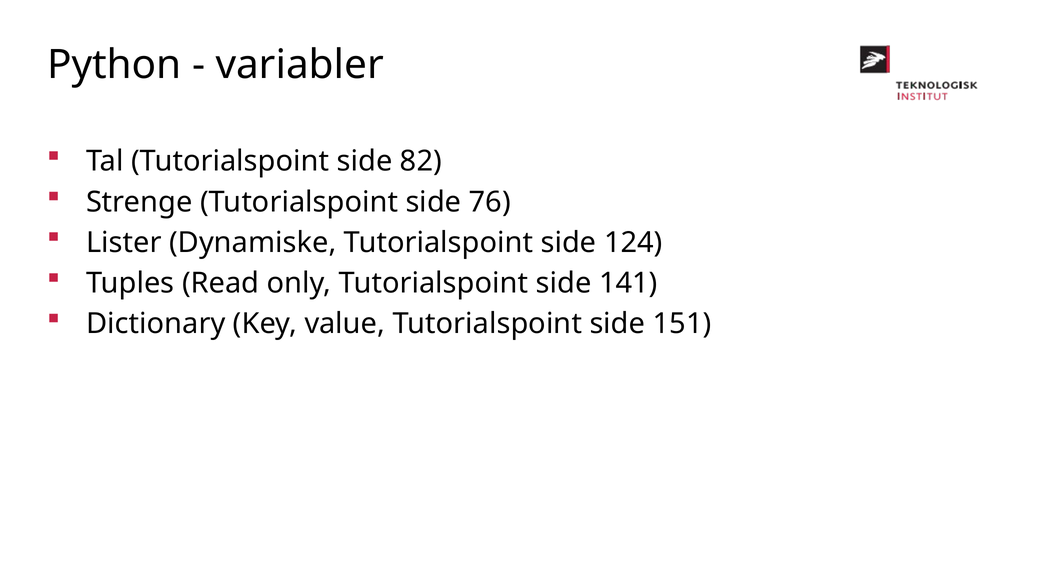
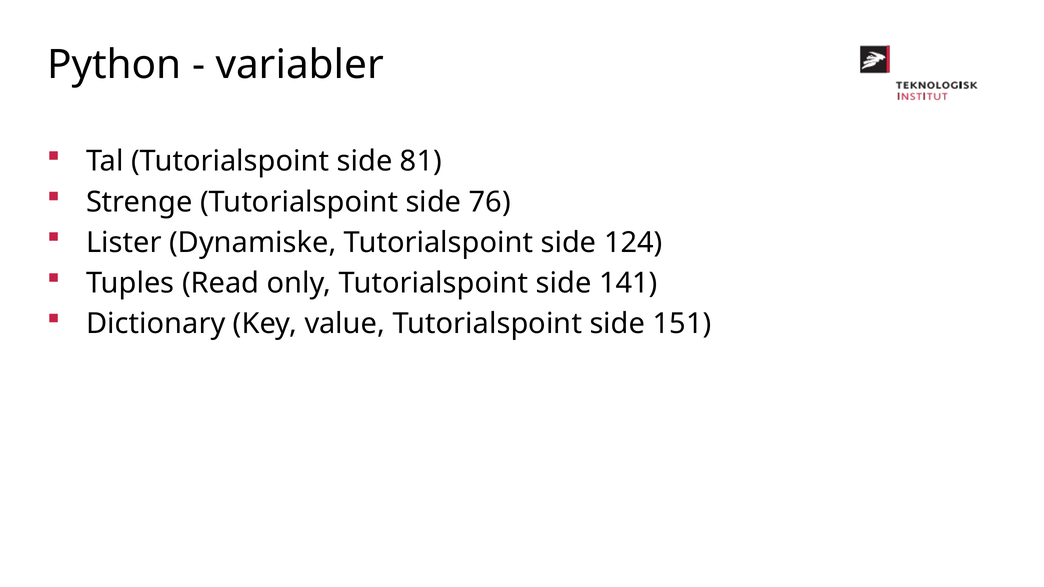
82: 82 -> 81 (421, 161)
